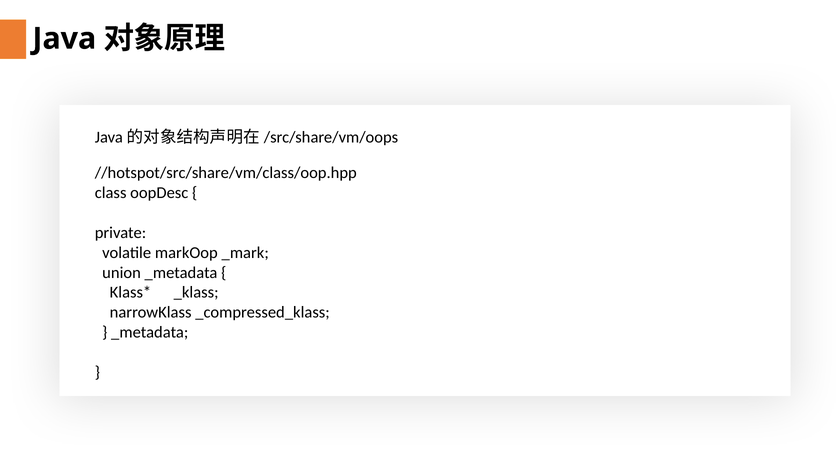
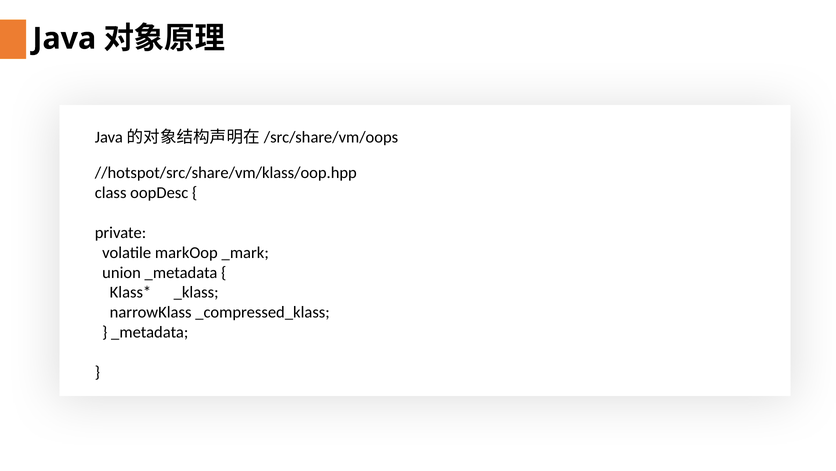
//hotspot/src/share/vm/class/oop.hpp: //hotspot/src/share/vm/class/oop.hpp -> //hotspot/src/share/vm/klass/oop.hpp (226, 173)
